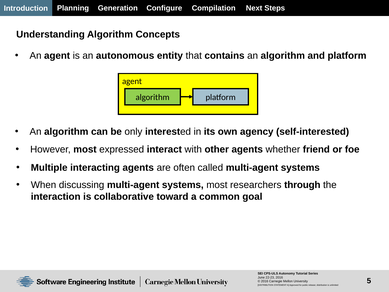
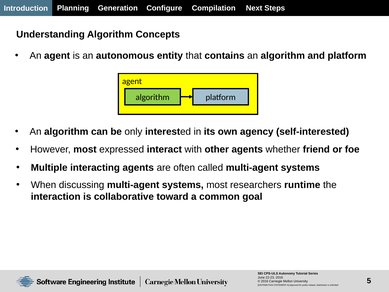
through: through -> runtime (302, 185)
